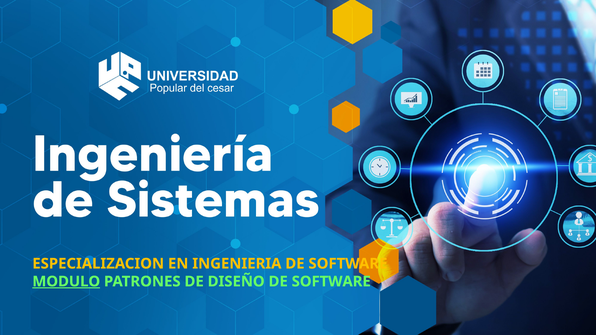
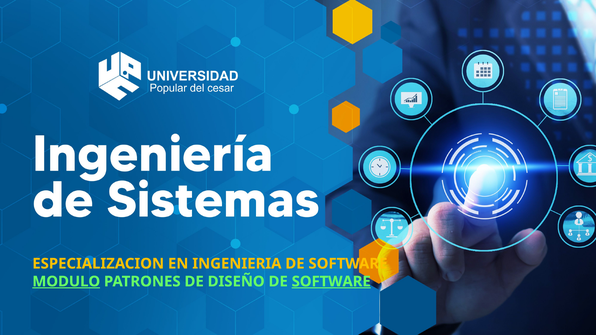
SOFTWARE underline: none -> present (331, 282)
